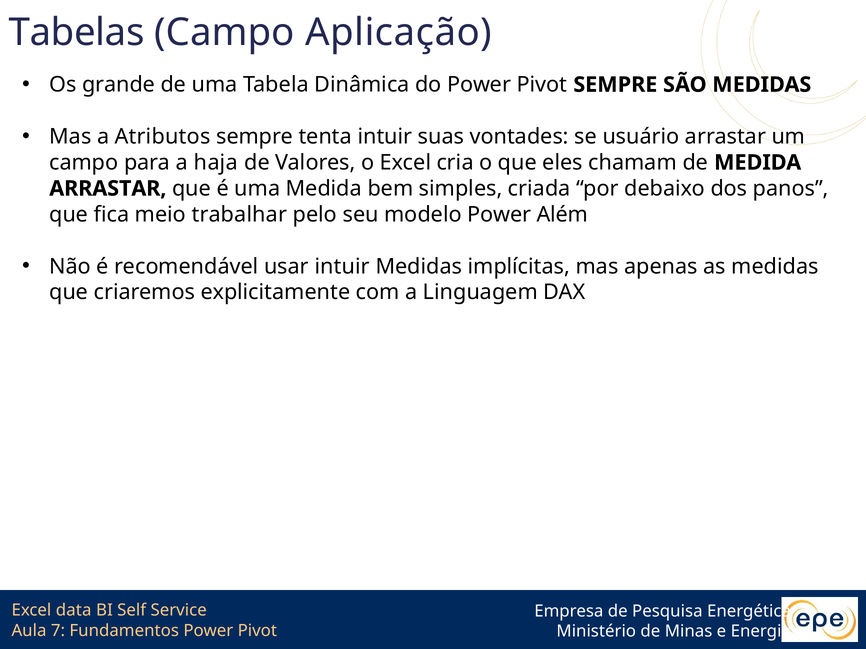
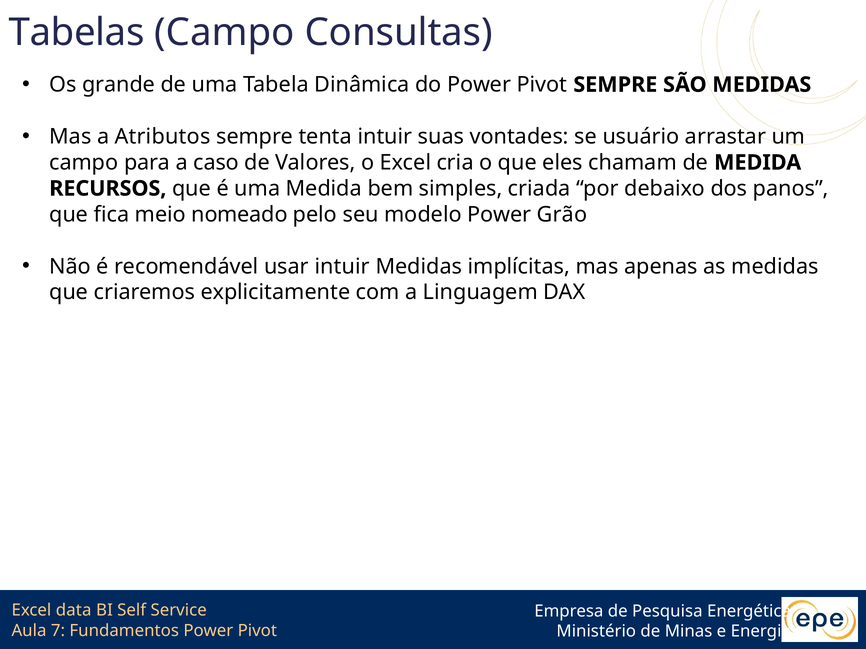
Aplicação: Aplicação -> Consultas (399, 33)
haja: haja -> caso (216, 163)
ARRASTAR: ARRASTAR -> RECURSOS (108, 189)
trabalhar: trabalhar -> nomeado (240, 215)
Além: Além -> Grão (562, 215)
